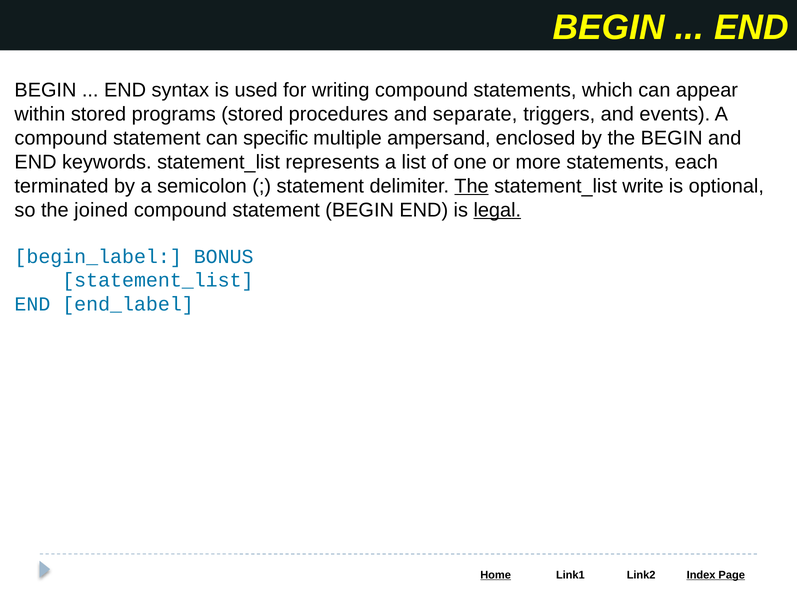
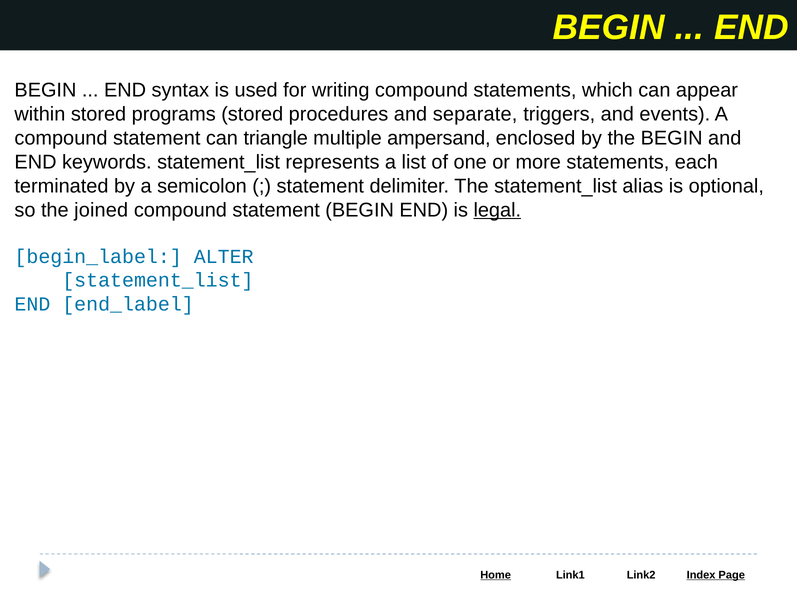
specific: specific -> triangle (276, 138)
The underline: present -> none (472, 186)
write: write -> alias (643, 186)
BONUS: BONUS -> ALTER (224, 256)
